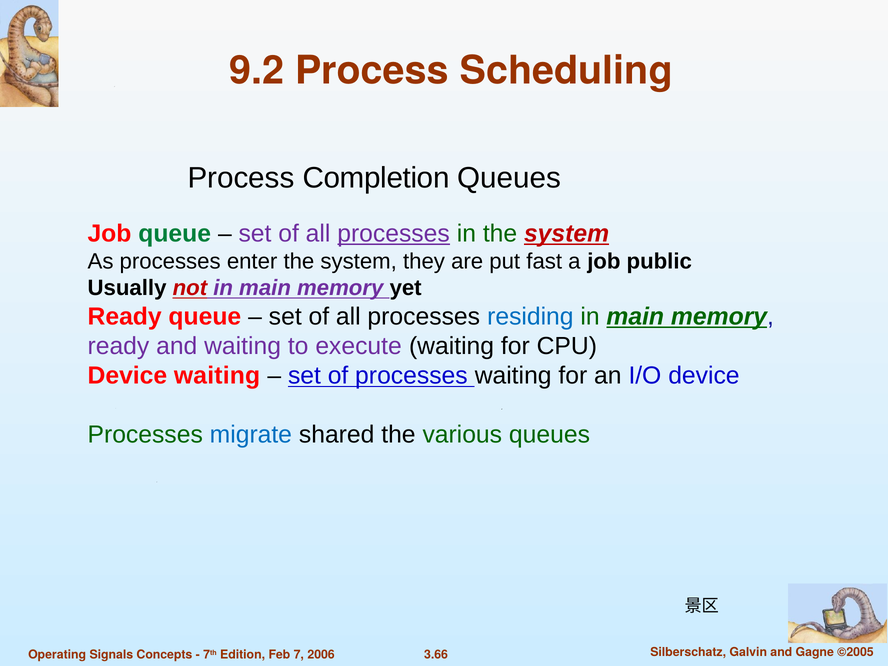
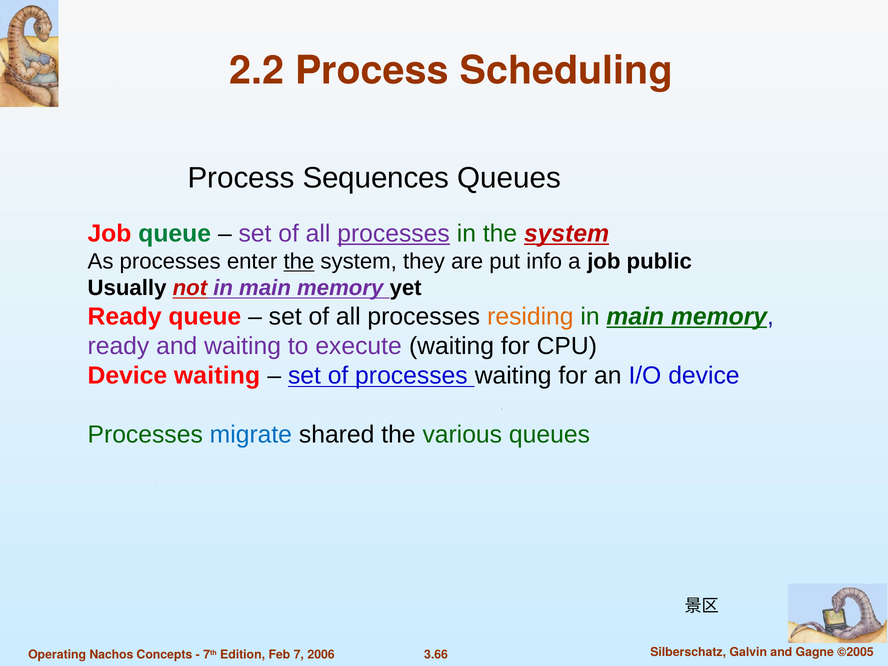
9.2: 9.2 -> 2.2 (257, 71)
Completion: Completion -> Sequences (376, 178)
the underline: none -> present (299, 261)
fast: fast -> info (544, 261)
residing colour: blue -> orange (530, 316)
Signals: Signals -> Nachos (111, 655)
